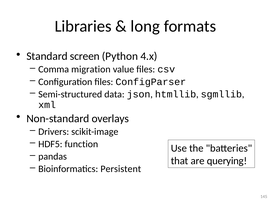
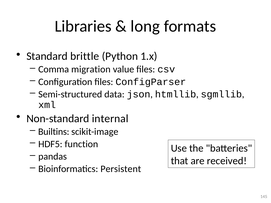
screen: screen -> brittle (85, 56)
4.x: 4.x -> 1.x (149, 56)
overlays: overlays -> internal (110, 119)
Drivers: Drivers -> Builtins (54, 132)
querying: querying -> received (227, 161)
